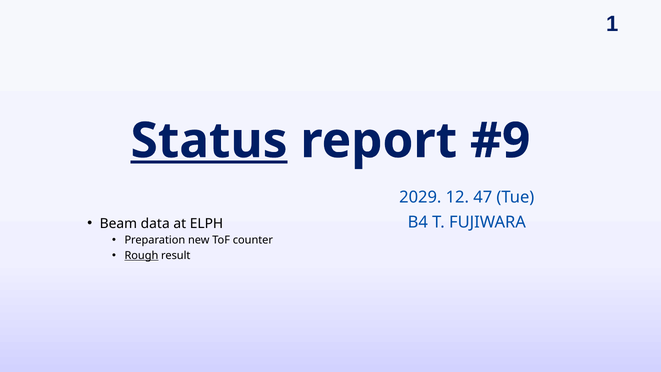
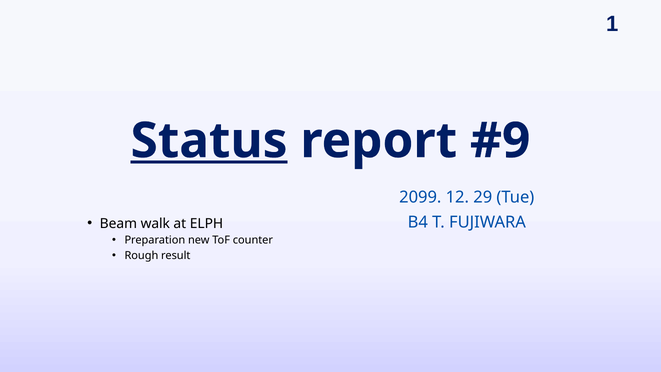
2029: 2029 -> 2099 (420, 197)
47: 47 -> 29 (483, 197)
data: data -> walk (155, 223)
Rough underline: present -> none (141, 255)
